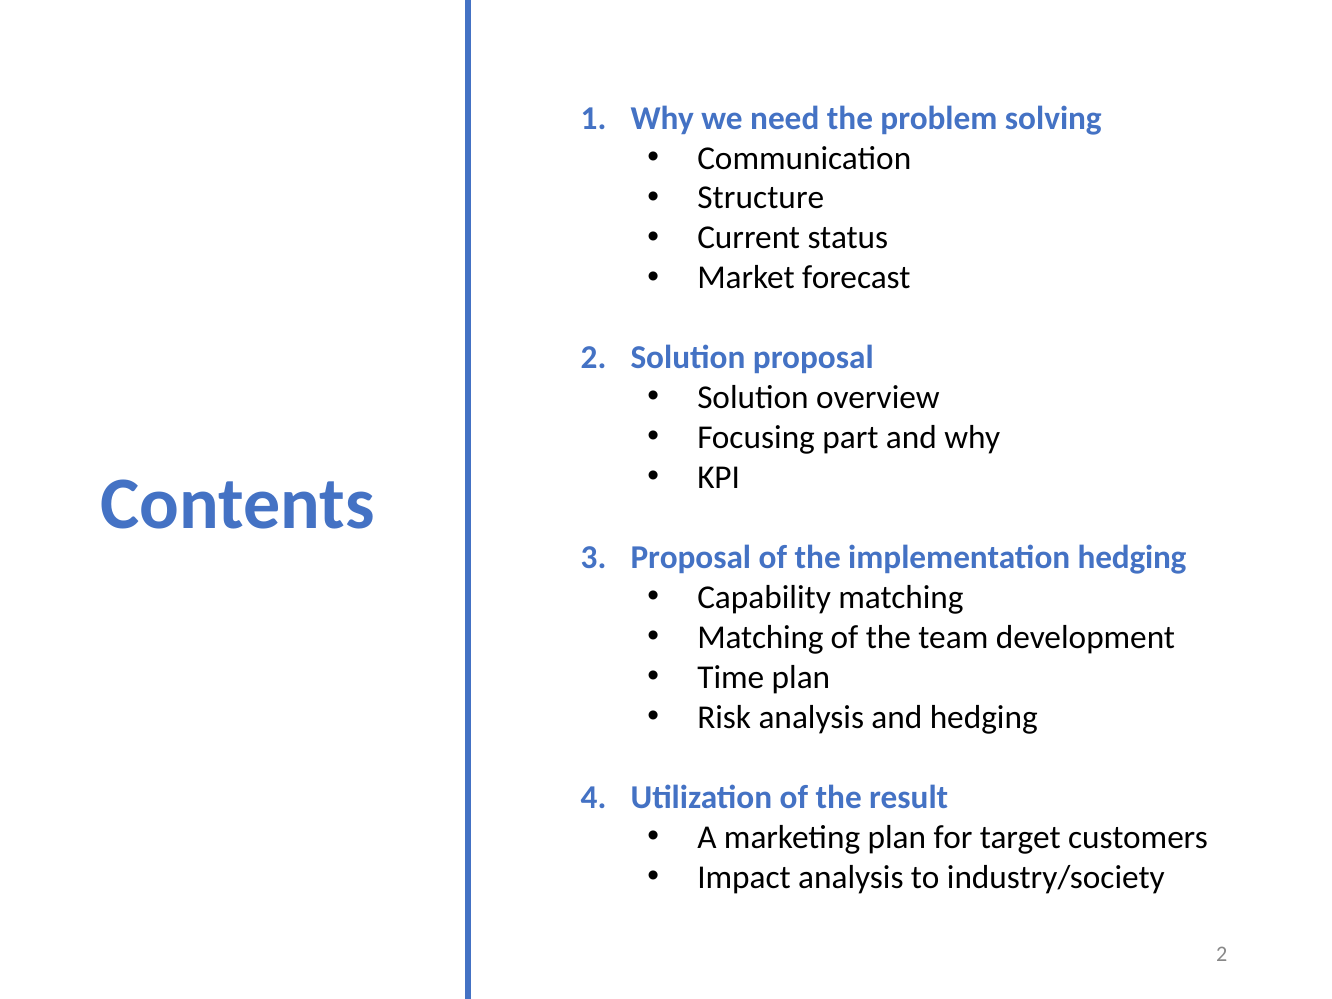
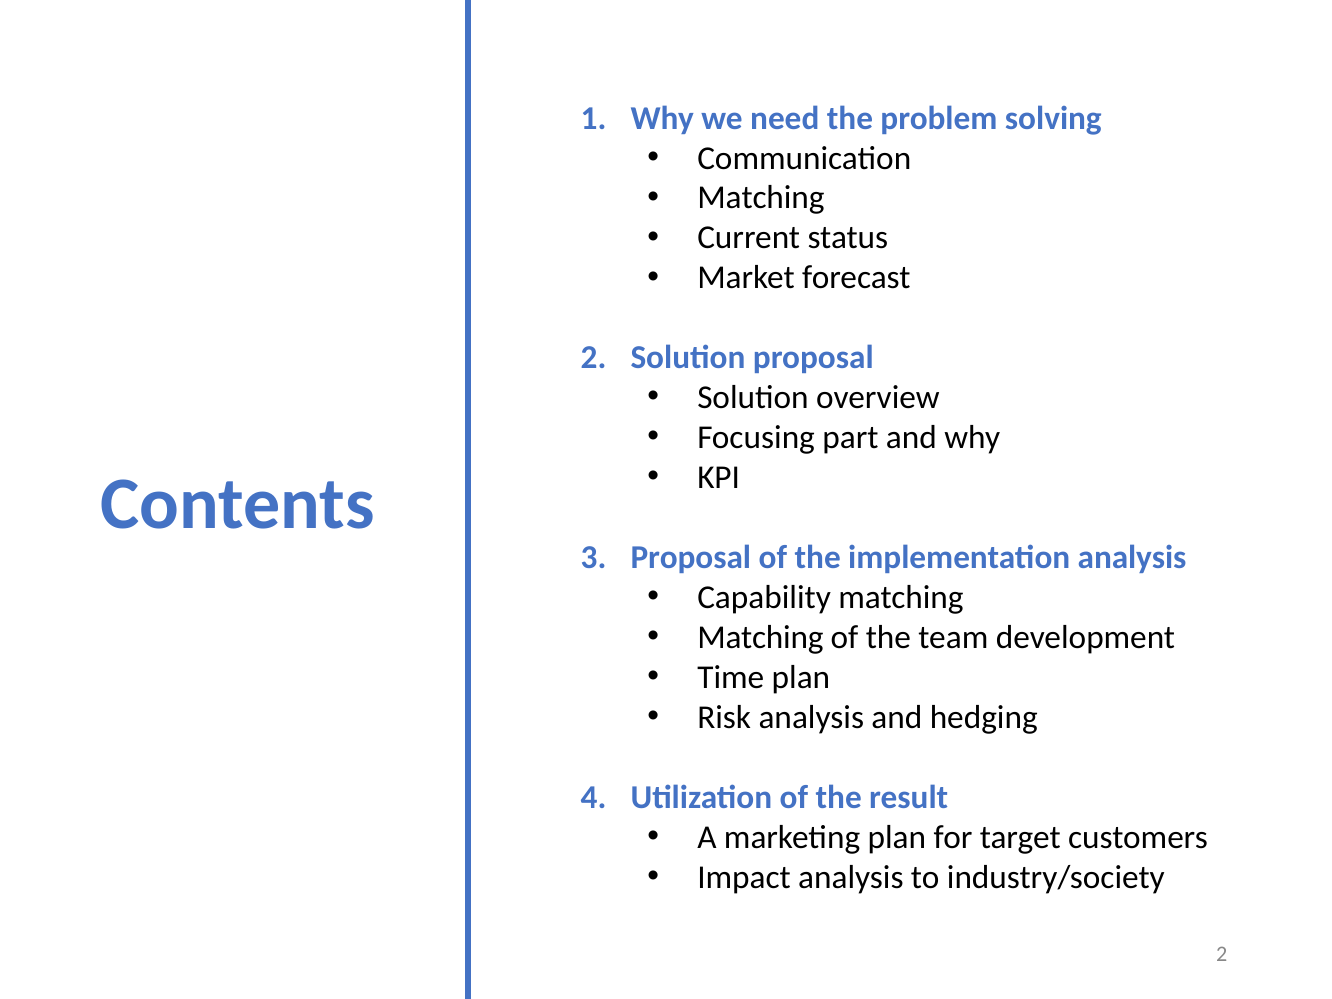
Structure: Structure -> Matching (761, 198)
implementation hedging: hedging -> analysis (1132, 558)
